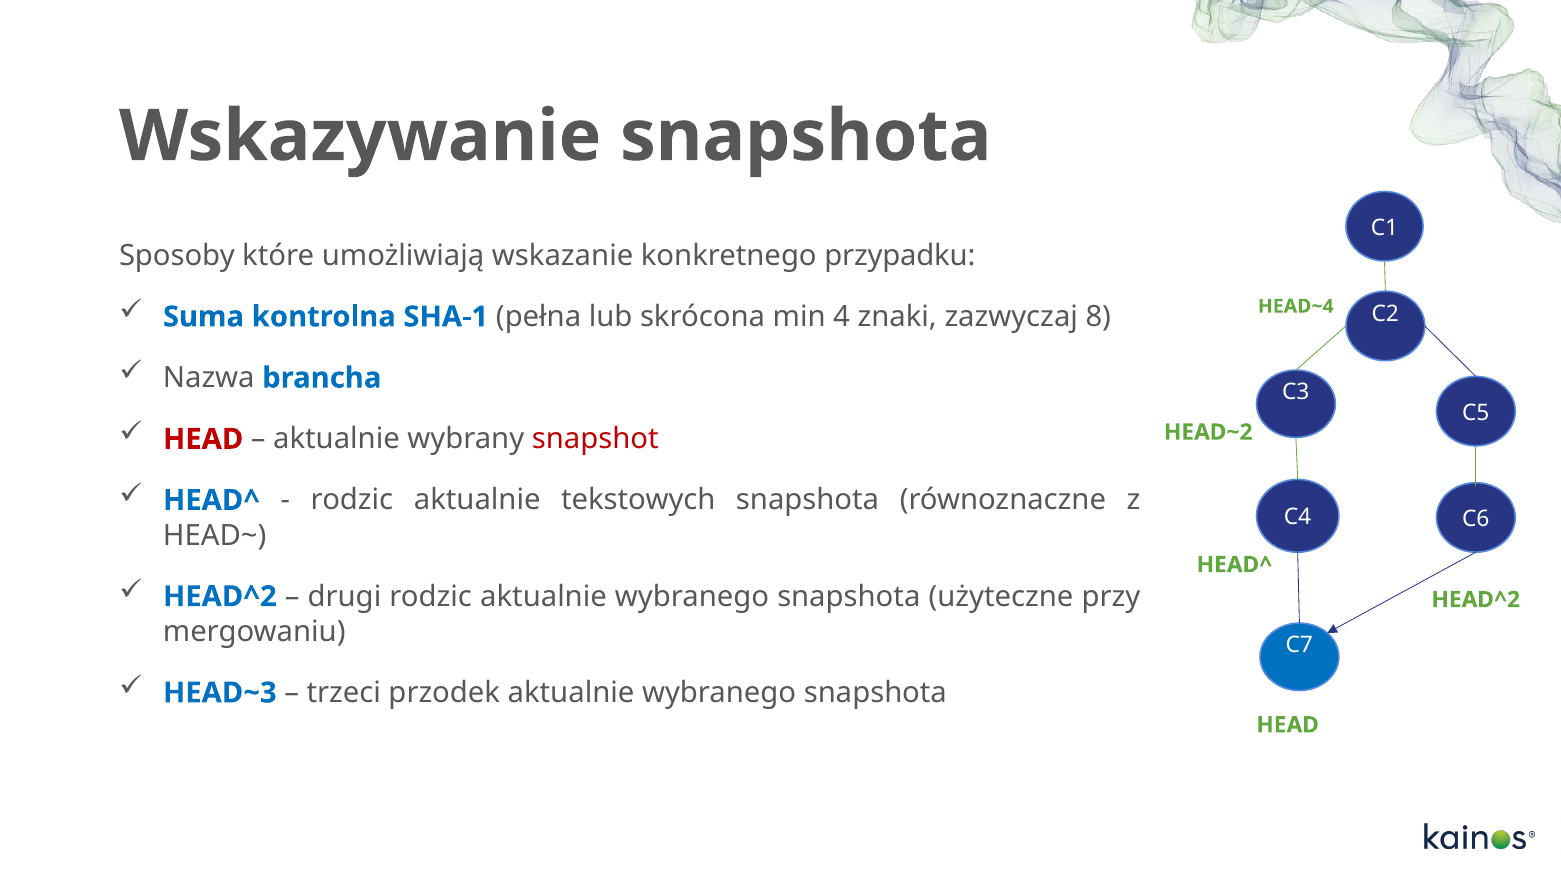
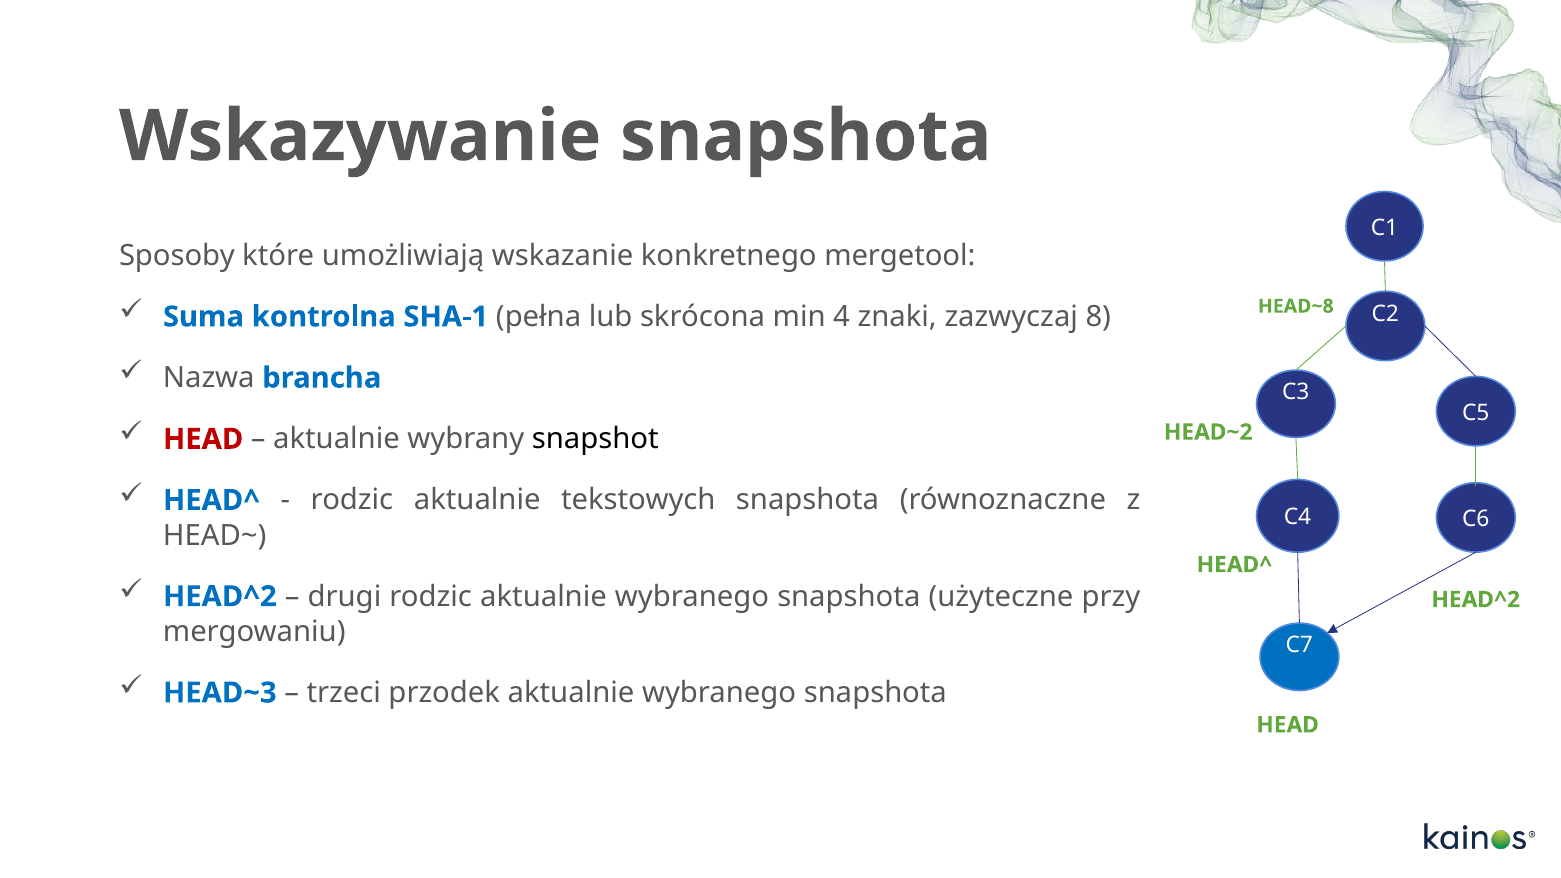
przypadku: przypadku -> mergetool (900, 256)
HEAD~4: HEAD~4 -> HEAD~8 (1296, 306)
snapshot colour: red -> black (595, 439)
